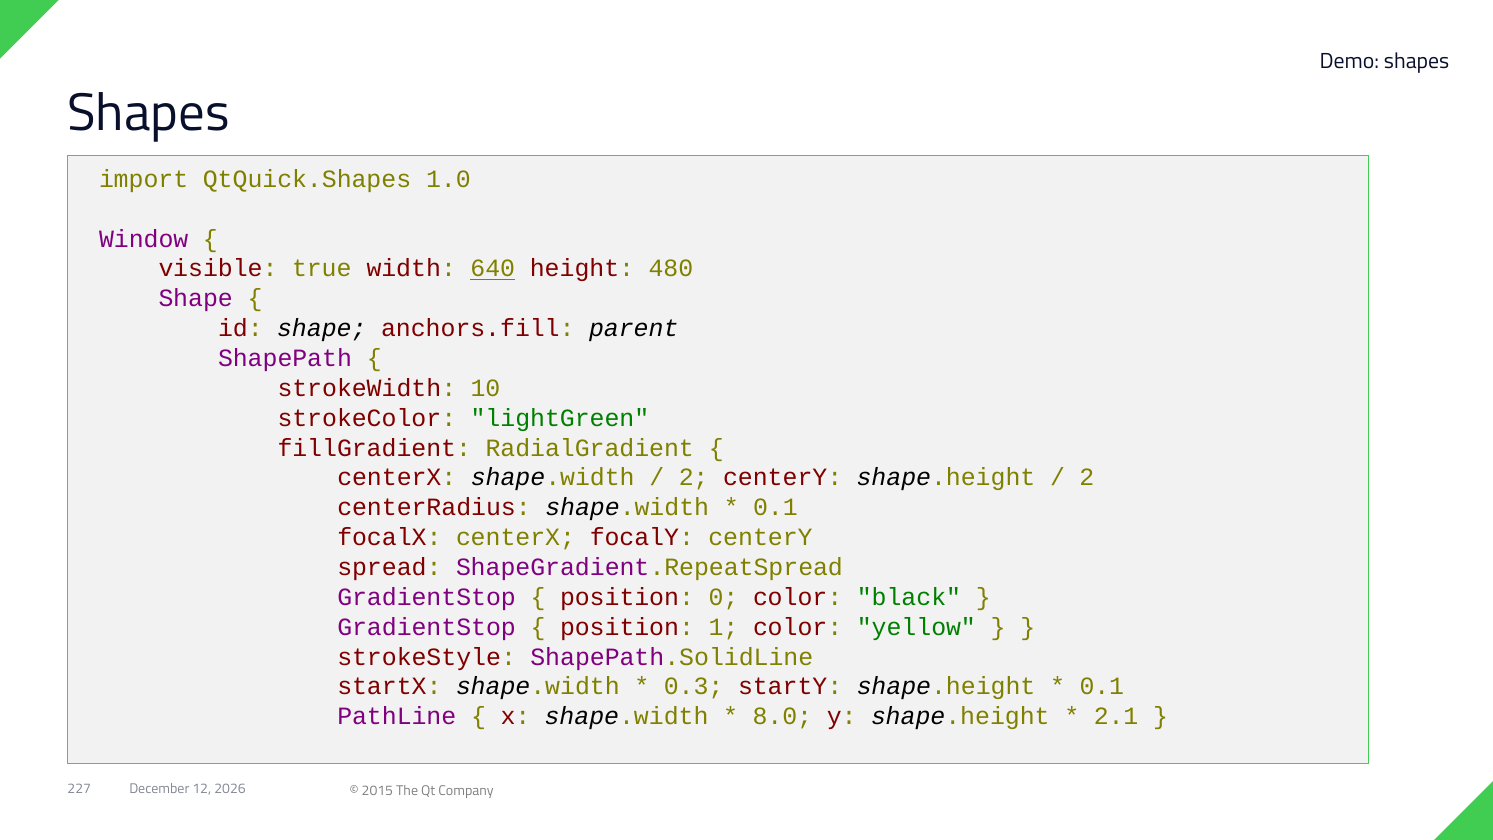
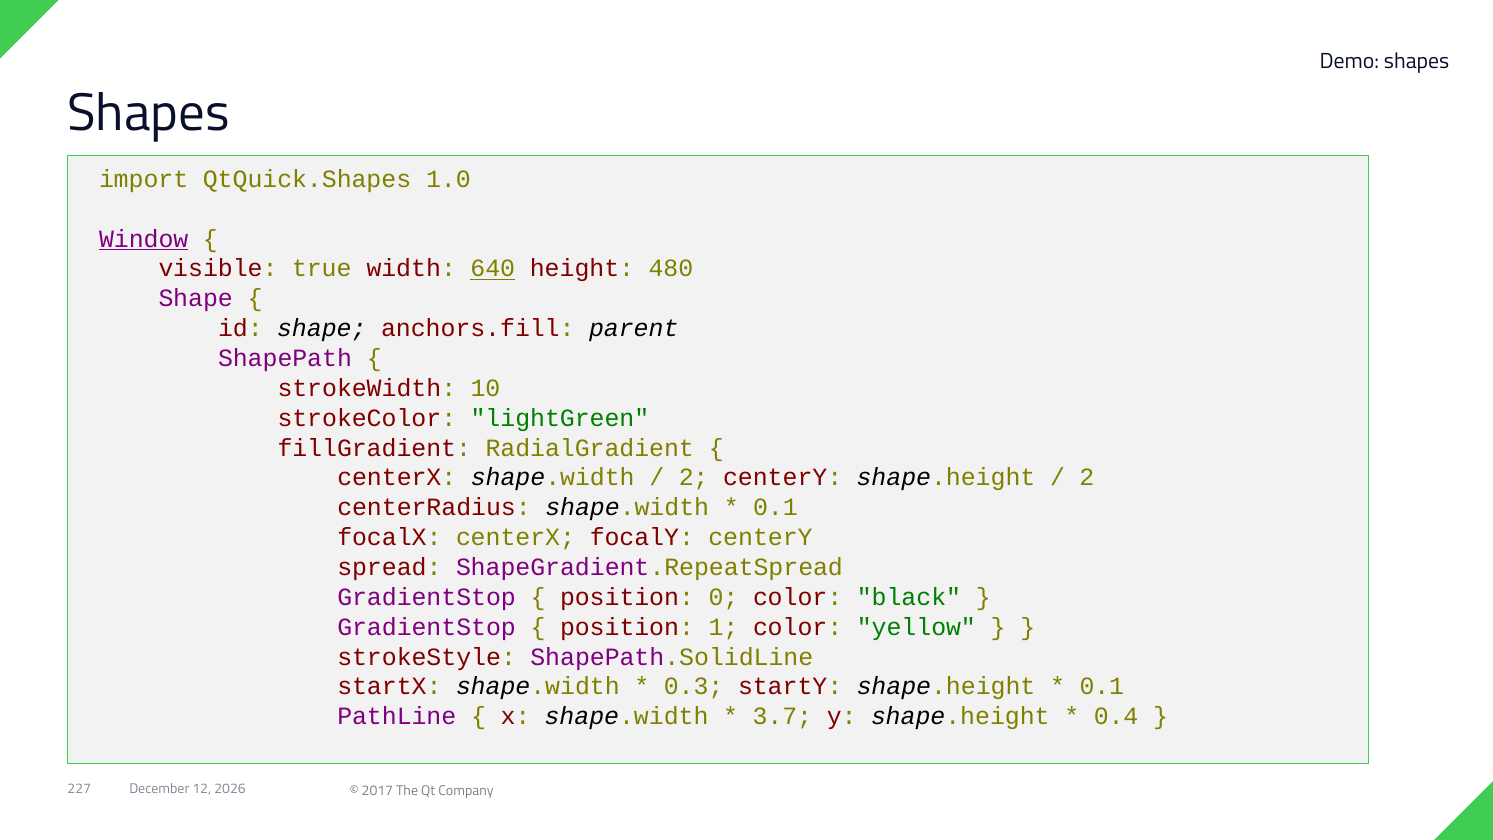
Window underline: none -> present (144, 239)
8.0: 8.0 -> 3.7 (782, 716)
2.1: 2.1 -> 0.4 (1116, 716)
2015: 2015 -> 2017 (377, 791)
